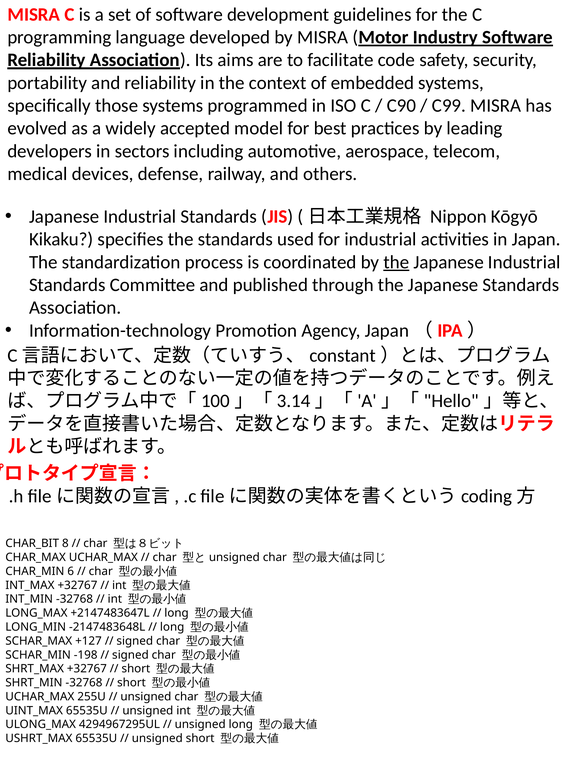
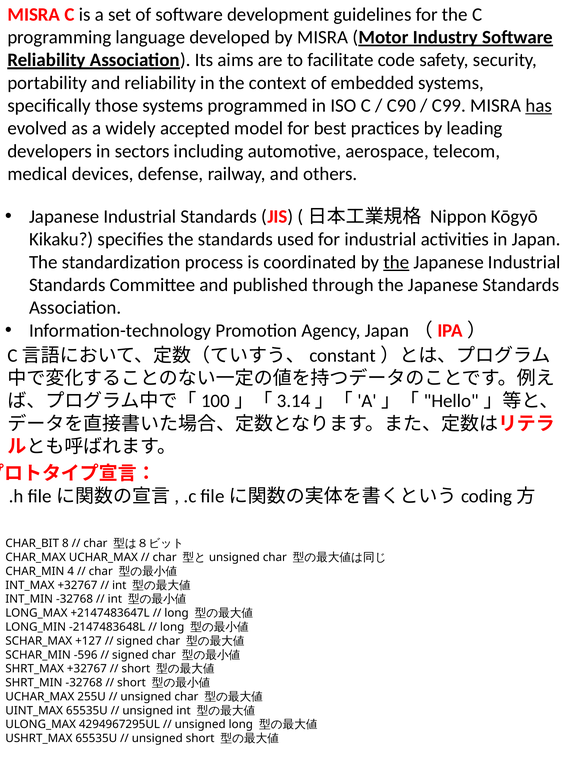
has underline: none -> present (539, 106)
6: 6 -> 4 (71, 571)
-198: -198 -> -596 (86, 655)
